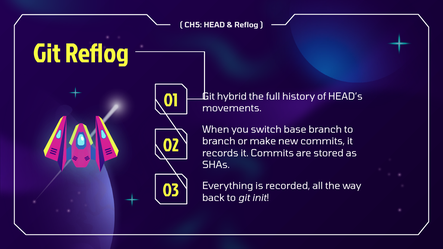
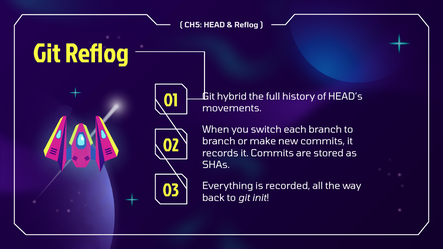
base: base -> each (295, 130)
